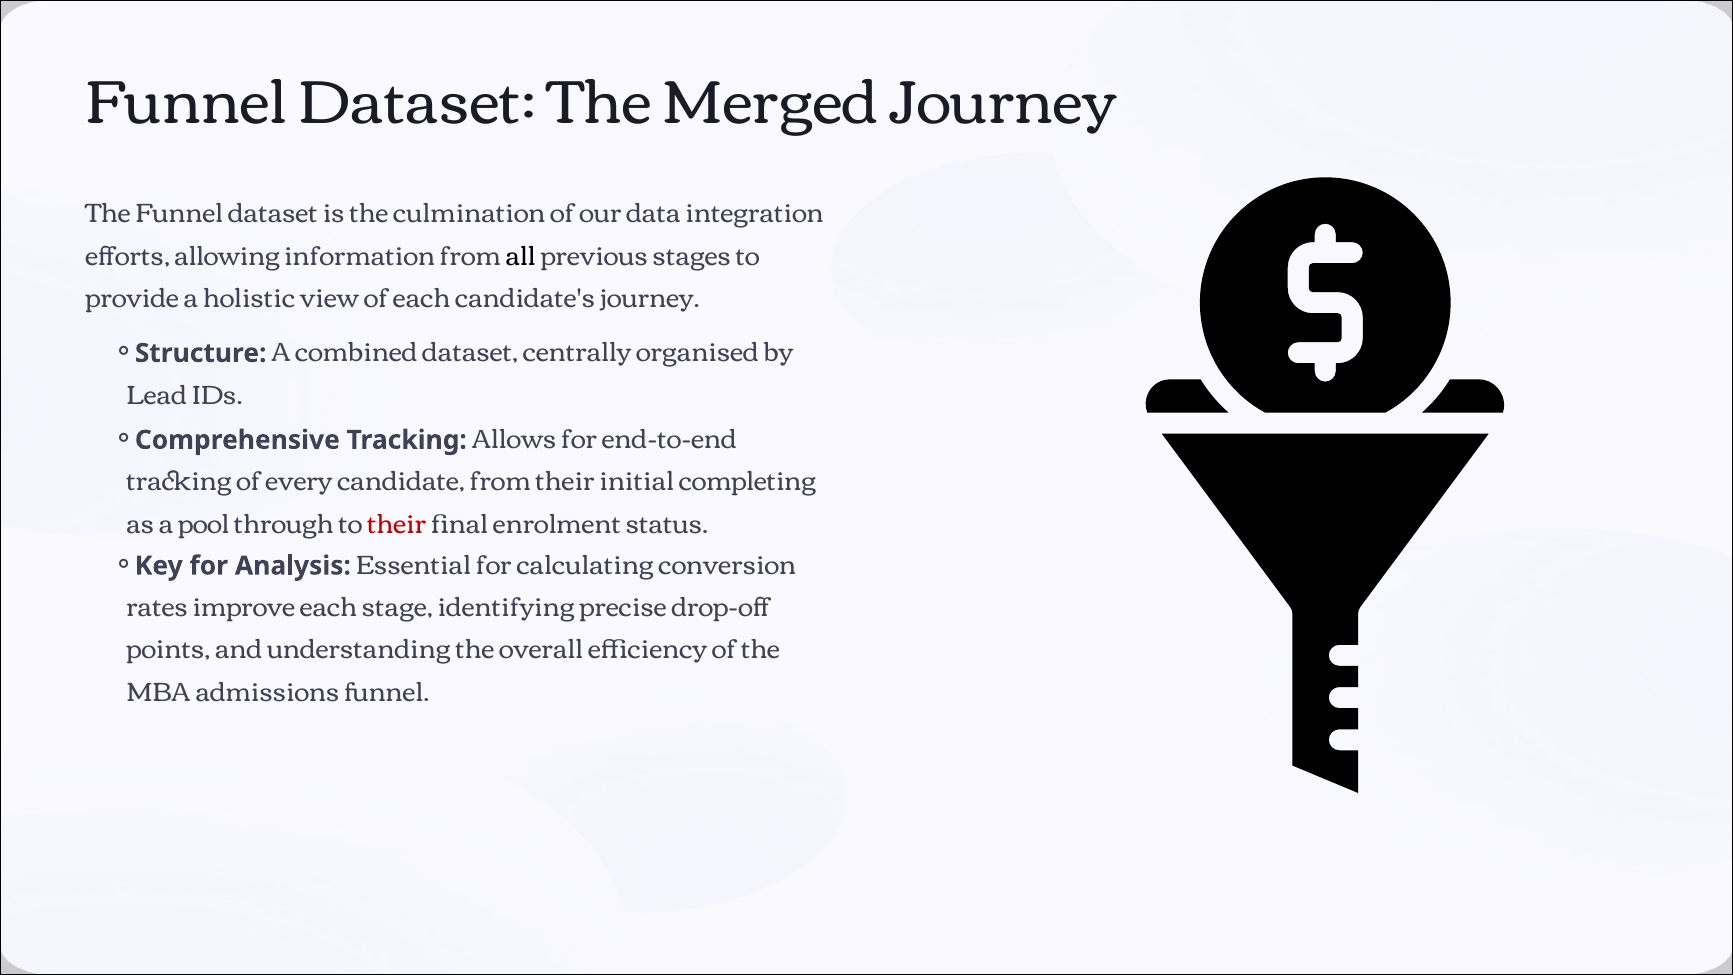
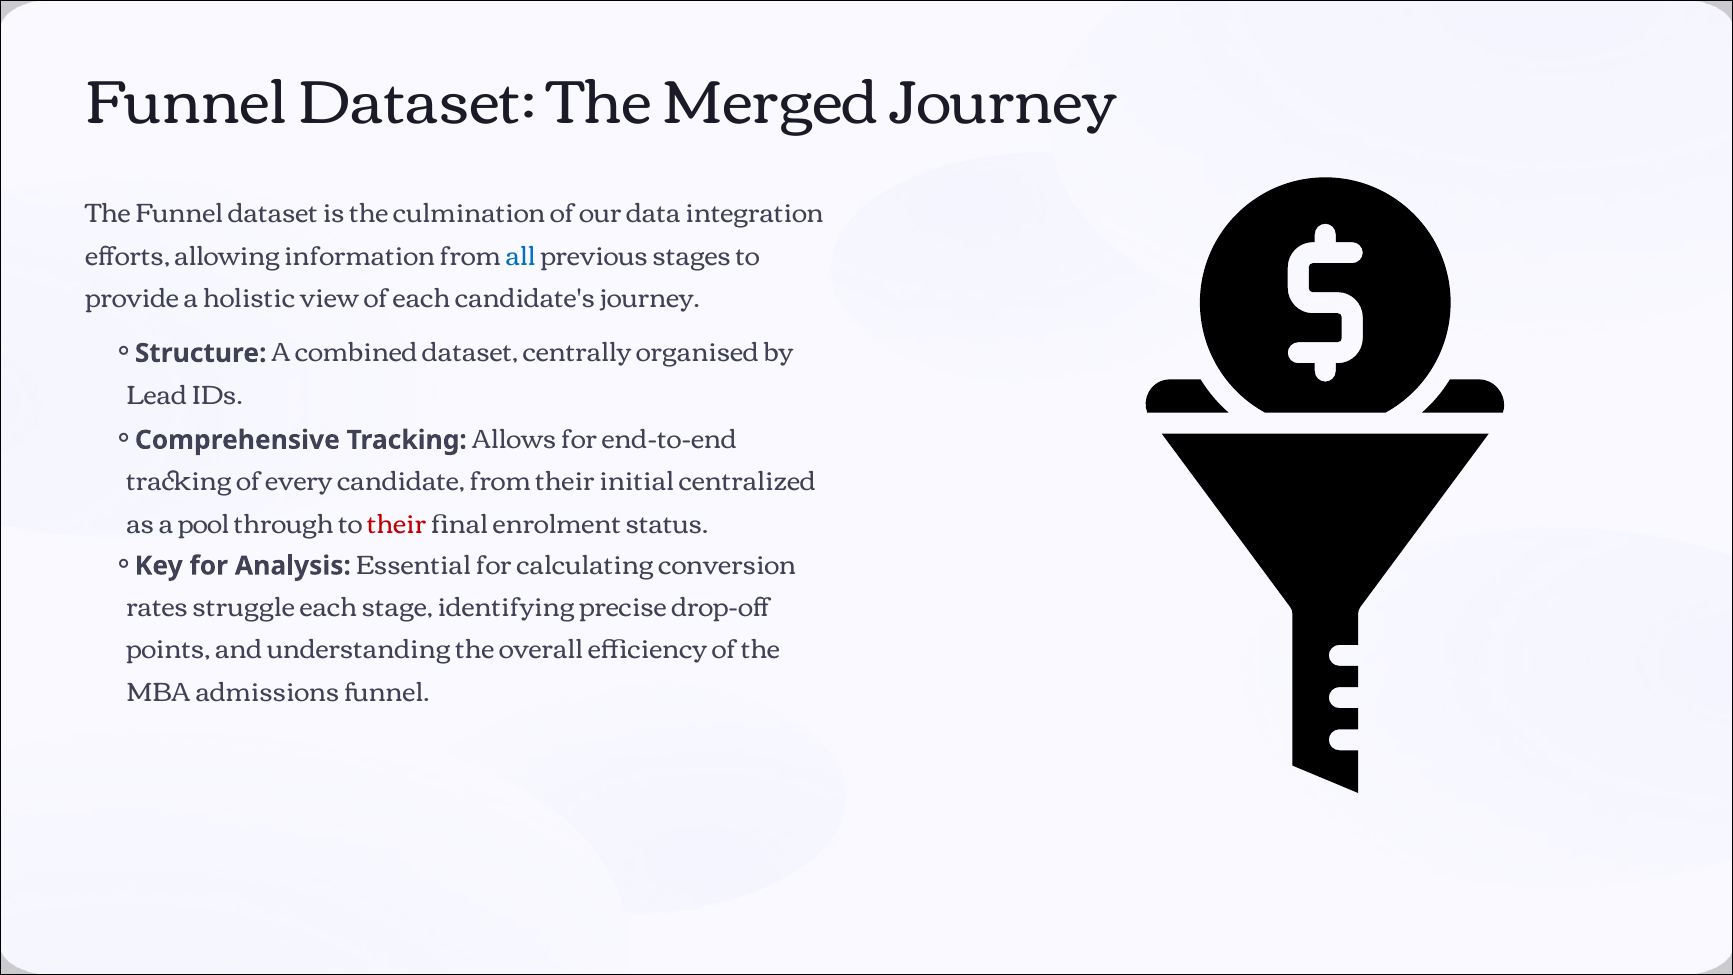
all colour: black -> blue (521, 256)
completing: completing -> centralized (747, 482)
improve: improve -> struggle (244, 608)
